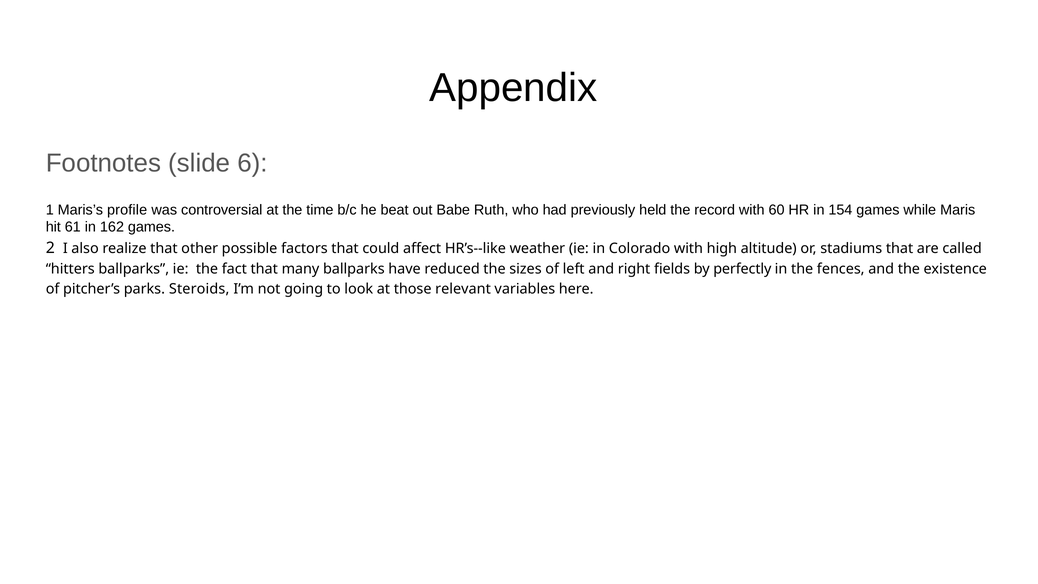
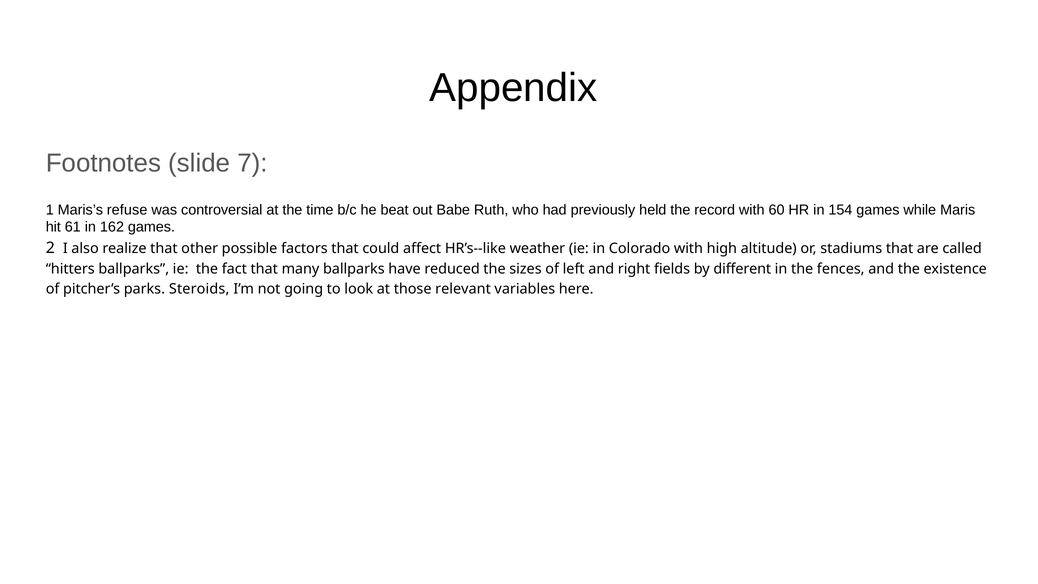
6: 6 -> 7 (252, 163)
profile: profile -> refuse (127, 210)
perfectly: perfectly -> different (742, 269)
